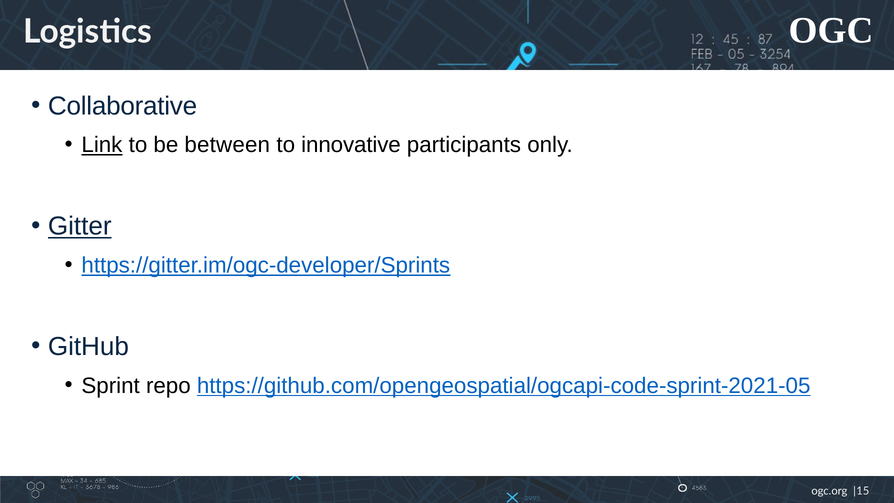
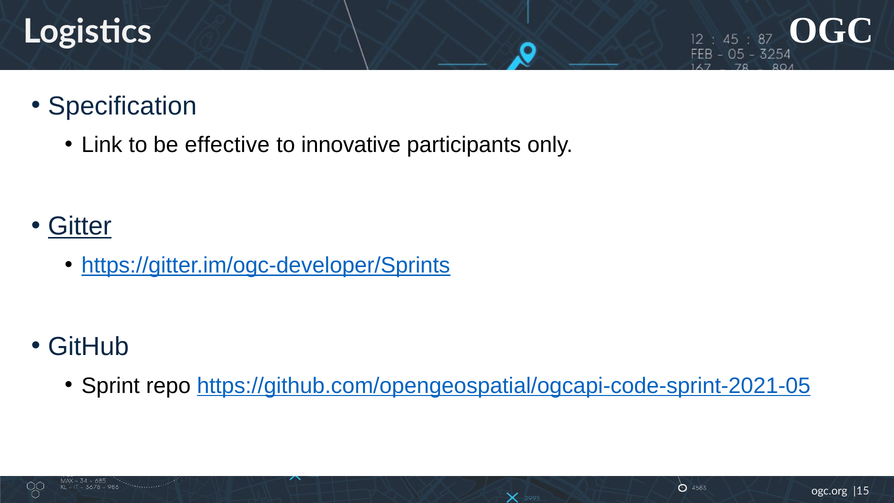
Collaborative: Collaborative -> Specification (122, 106)
Link underline: present -> none (102, 145)
between: between -> effective (227, 145)
